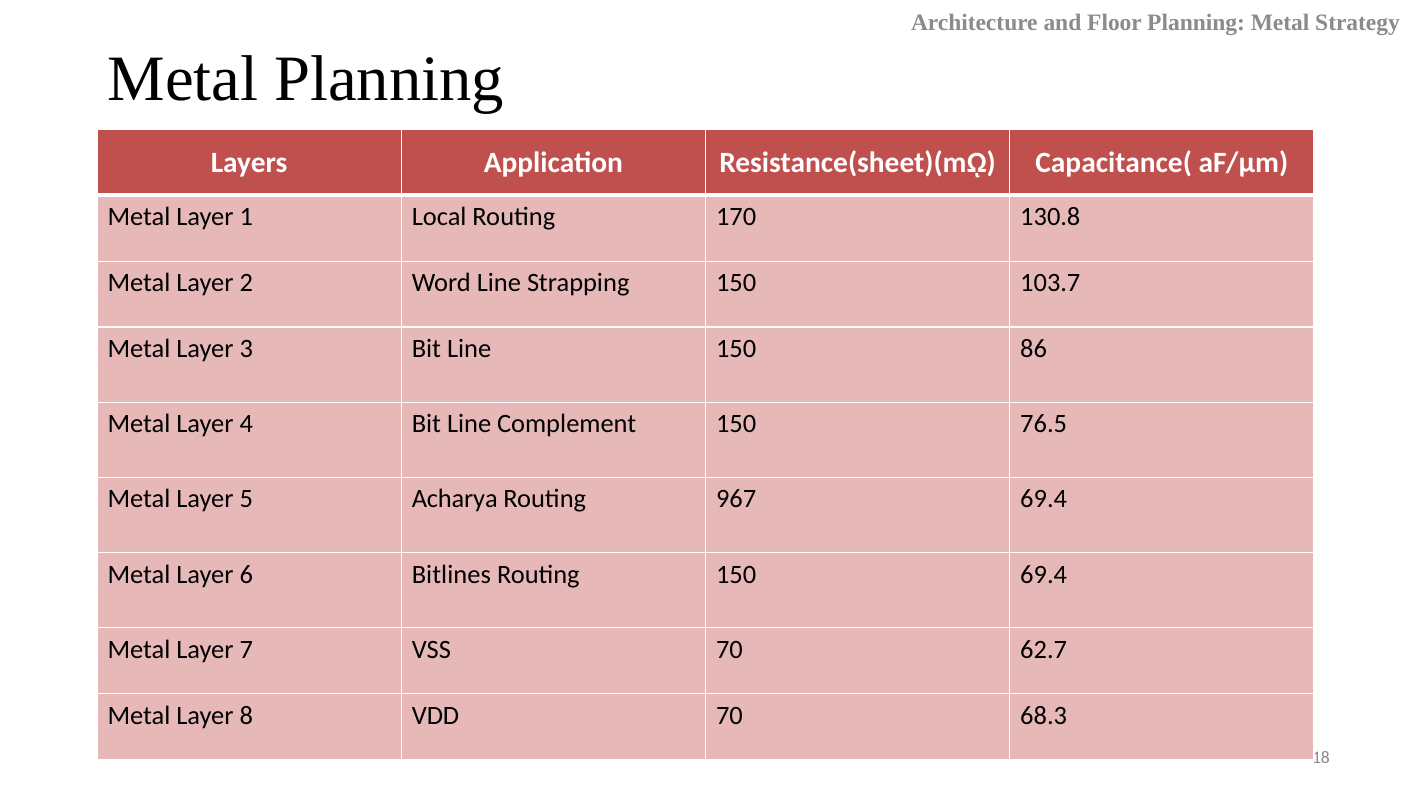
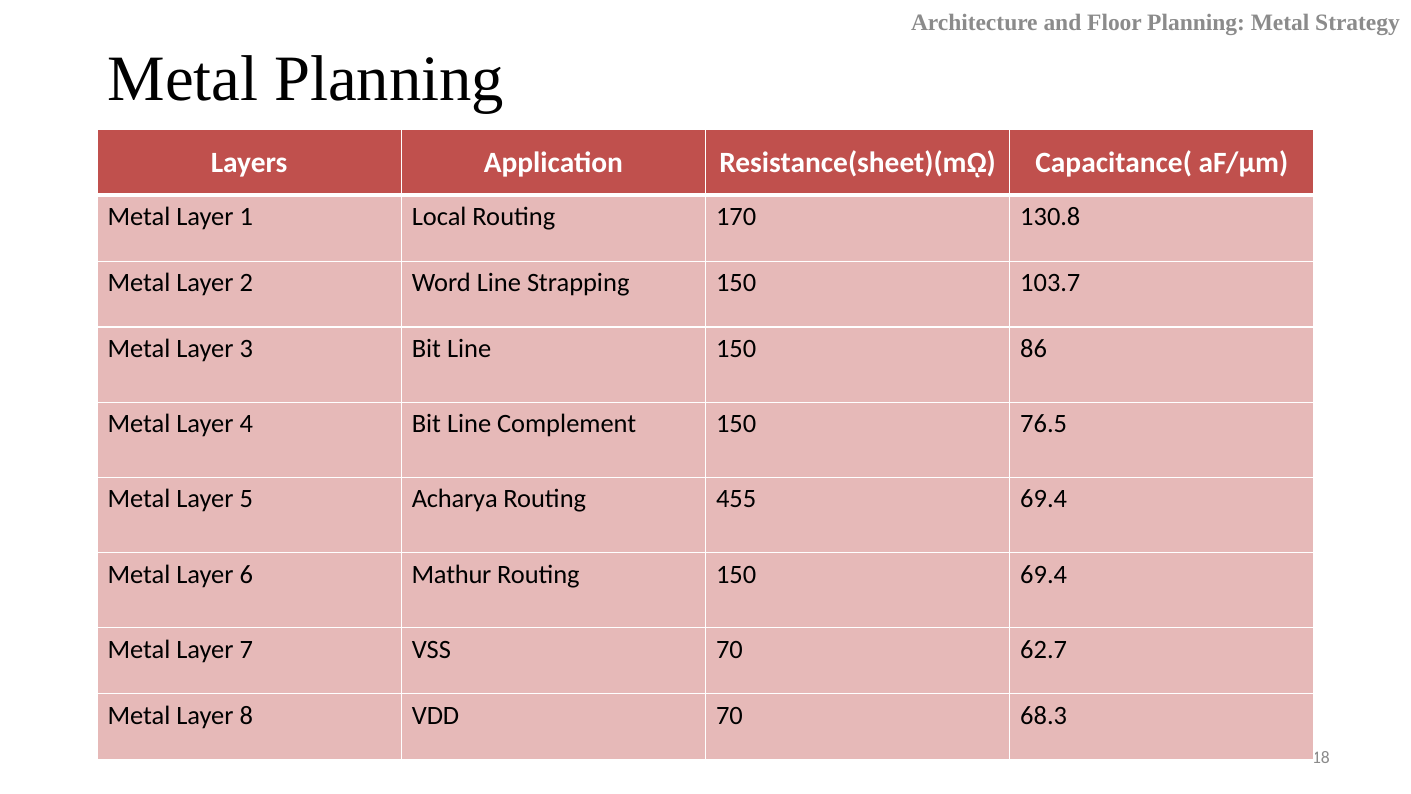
967: 967 -> 455 (736, 499)
Bitlines: Bitlines -> Mathur (452, 574)
